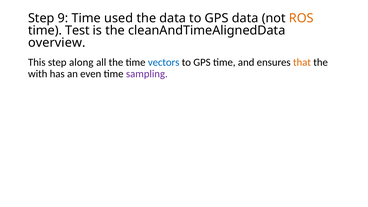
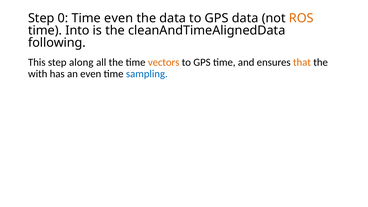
9: 9 -> 0 (63, 18)
Time used: used -> even (119, 18)
Test: Test -> Into (77, 31)
overview: overview -> following (57, 43)
vectors colour: blue -> orange (164, 62)
sampling colour: purple -> blue (147, 74)
